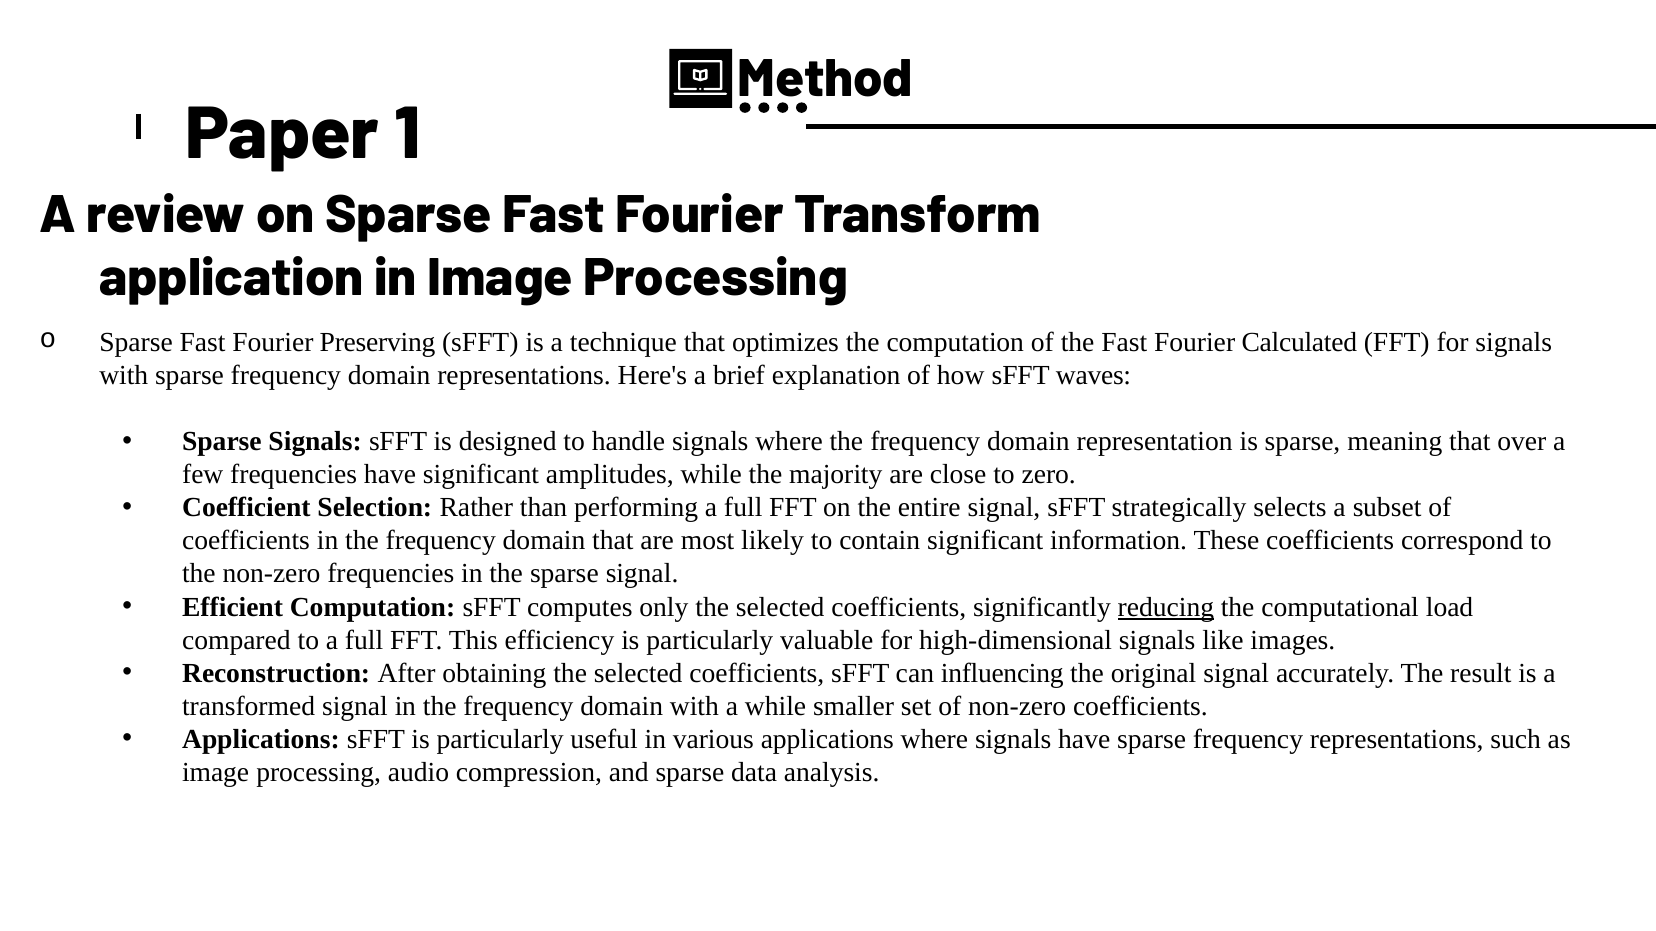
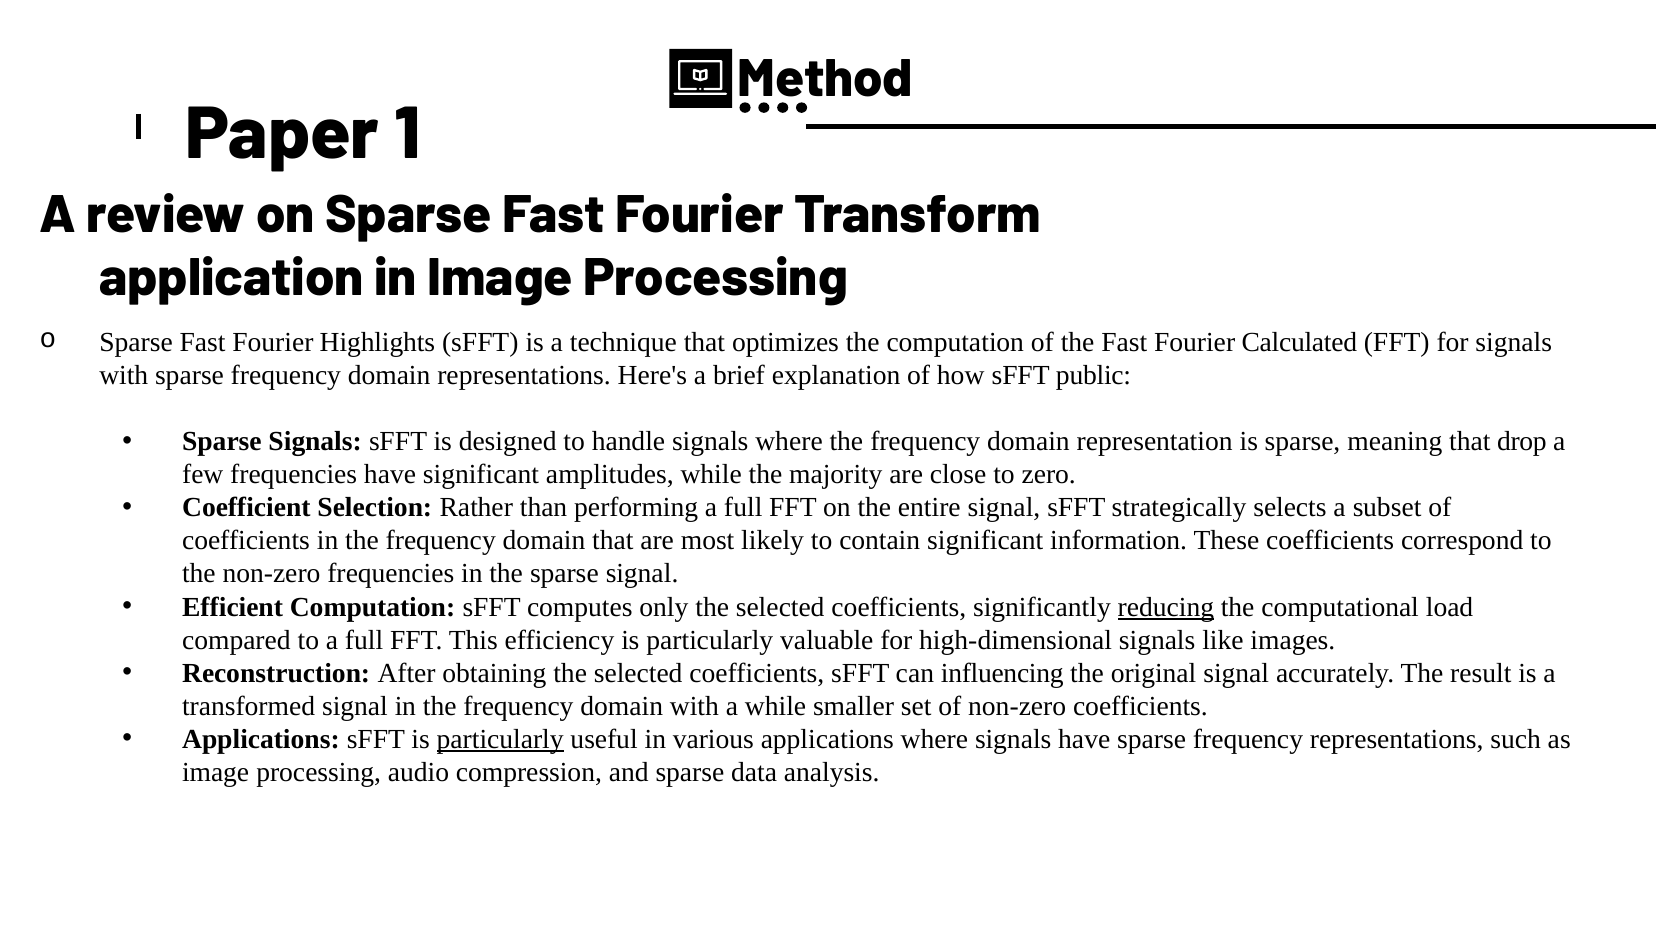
Preserving: Preserving -> Highlights (377, 342)
waves: waves -> public (1094, 375)
over: over -> drop (1522, 442)
particularly underline: none -> present (500, 740)
